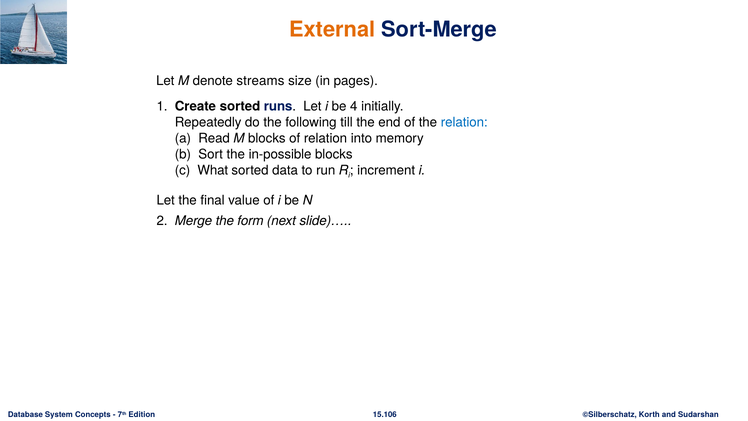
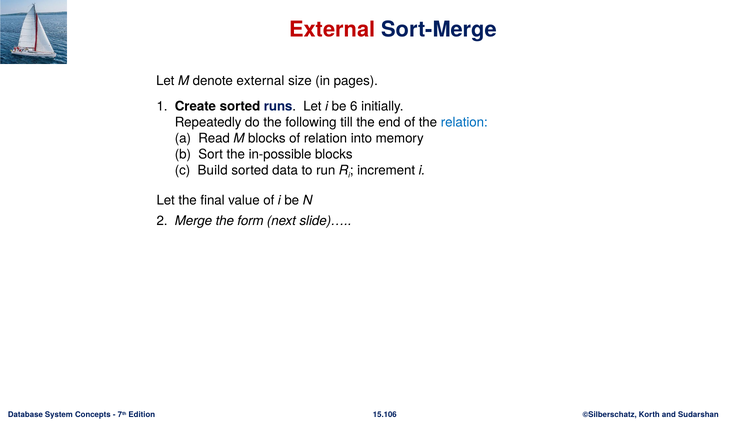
External colour: orange -> red (332, 29)
denote streams: streams -> external (260, 81)
4: 4 -> 6 (354, 106)
What: What -> Build (213, 170)
